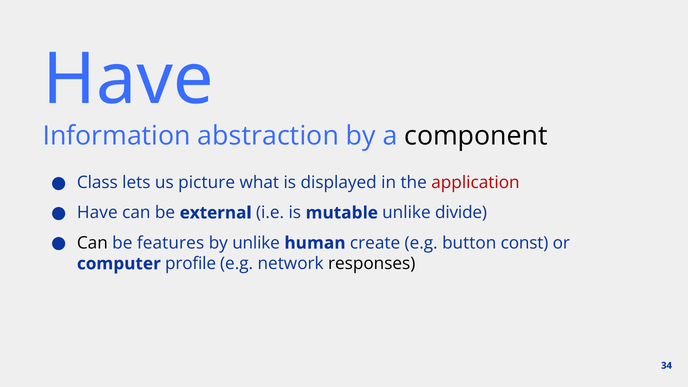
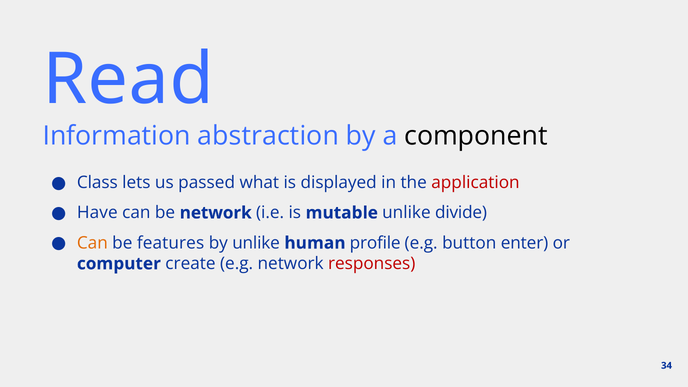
Have: Have -> Read (128, 80)
picture: picture -> passed (207, 183)
be external: external -> network (216, 213)
Can colour: black -> orange (92, 243)
create: create -> profile (375, 243)
const: const -> enter (525, 243)
profile: profile -> create (190, 264)
responses colour: black -> red (372, 264)
